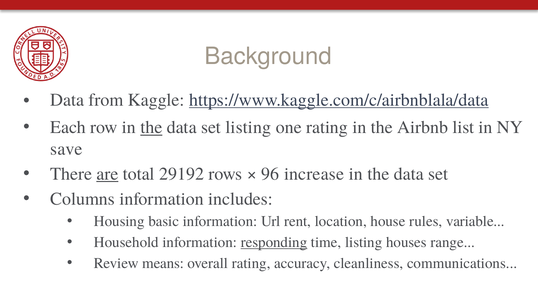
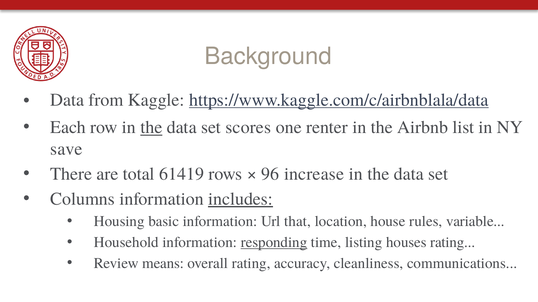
set listing: listing -> scores (248, 128)
one rating: rating -> renter (327, 128)
are underline: present -> none (107, 174)
29192: 29192 -> 61419 (182, 174)
includes underline: none -> present (241, 199)
rent: rent -> that (297, 222)
houses range: range -> rating (453, 243)
